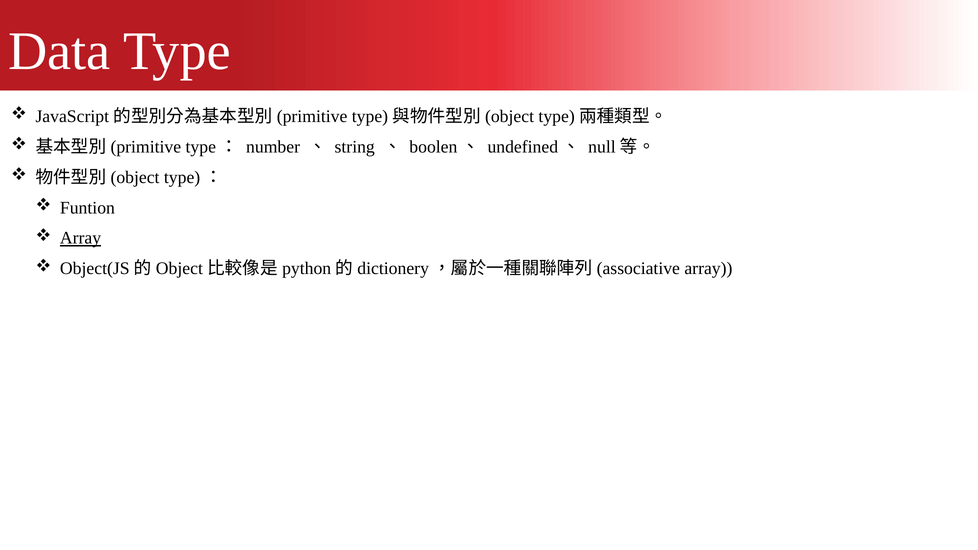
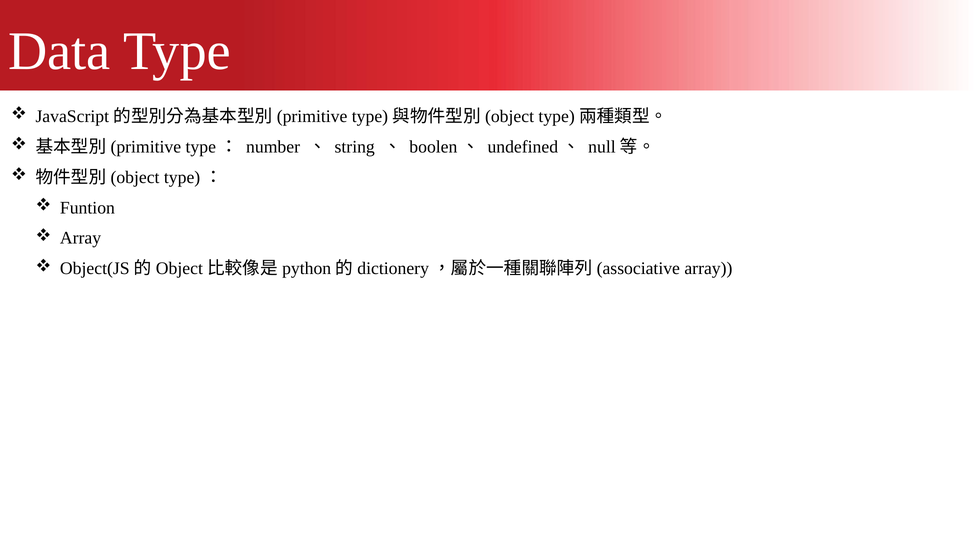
Array underline: present -> none (81, 238)
